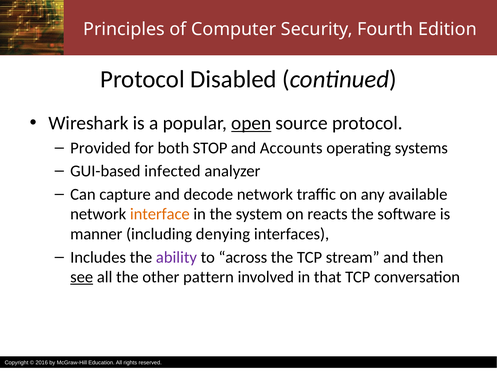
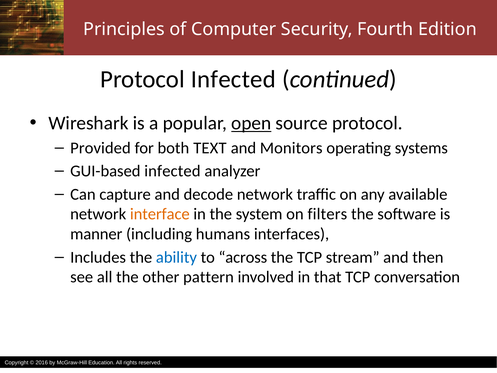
Protocol Disabled: Disabled -> Infected (233, 79)
STOP: STOP -> TEXT (210, 148)
Accounts: Accounts -> Monitors (291, 148)
reacts: reacts -> filters (327, 214)
denying: denying -> humans (223, 234)
ability colour: purple -> blue (176, 257)
see underline: present -> none (82, 277)
